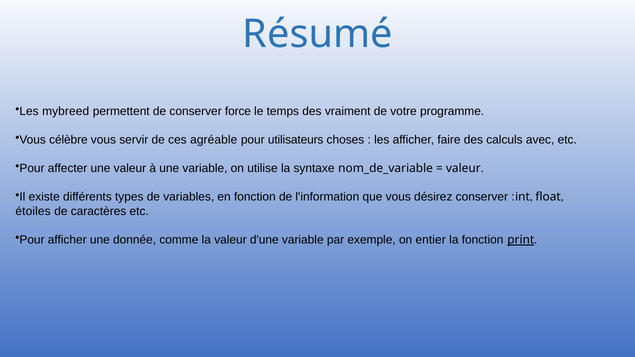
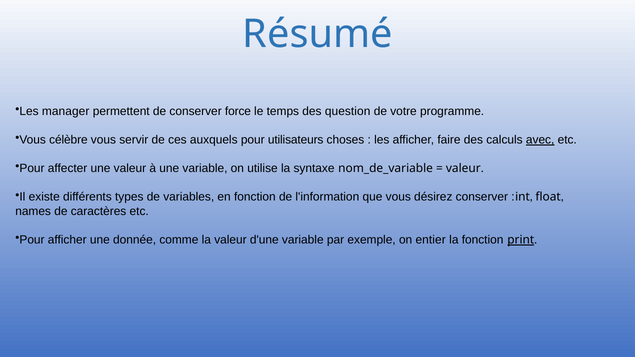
mybreed: mybreed -> manager (66, 111)
vraiment: vraiment -> question (348, 111)
agréable: agréable -> auxquels (214, 140)
avec underline: none -> present (540, 140)
étoiles: étoiles -> names (33, 211)
